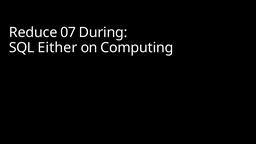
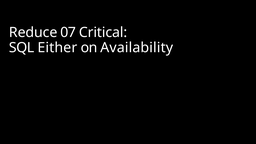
During: During -> Critical (103, 32)
Computing: Computing -> Availability (137, 48)
